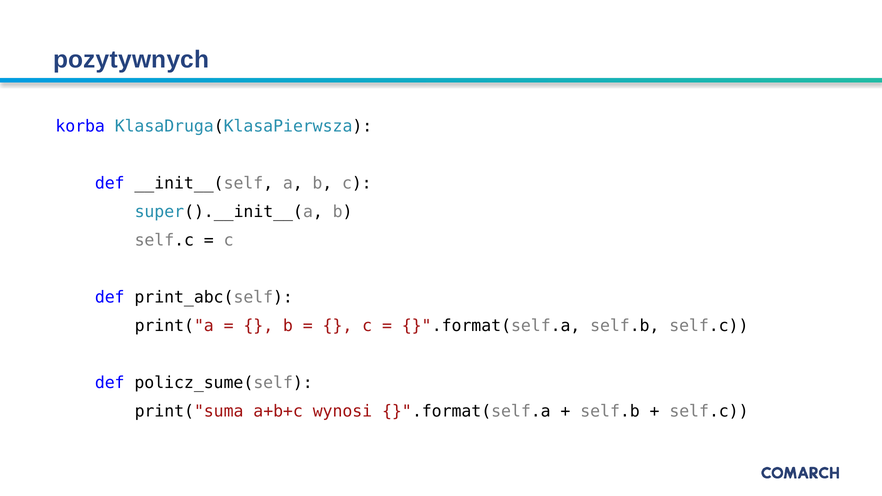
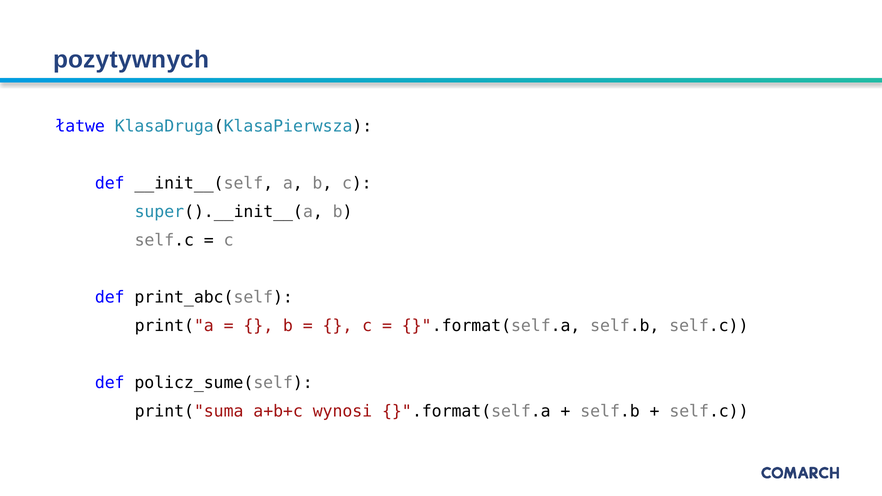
korba: korba -> łatwe (80, 126)
